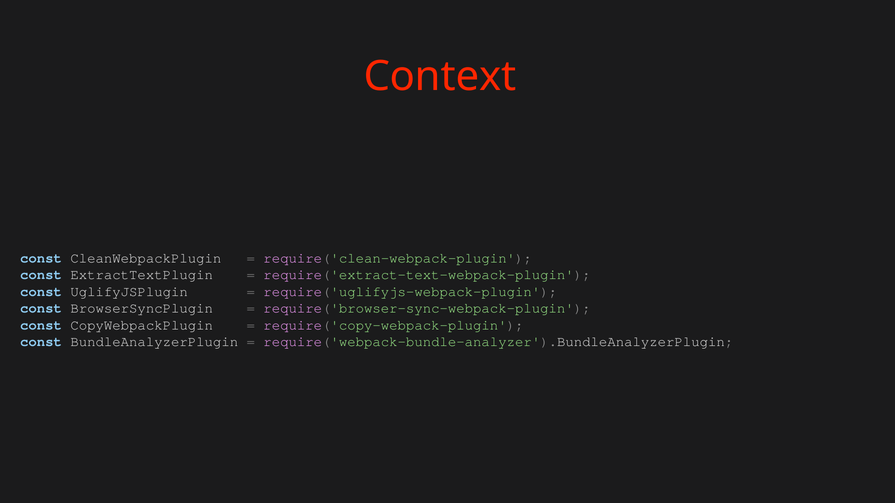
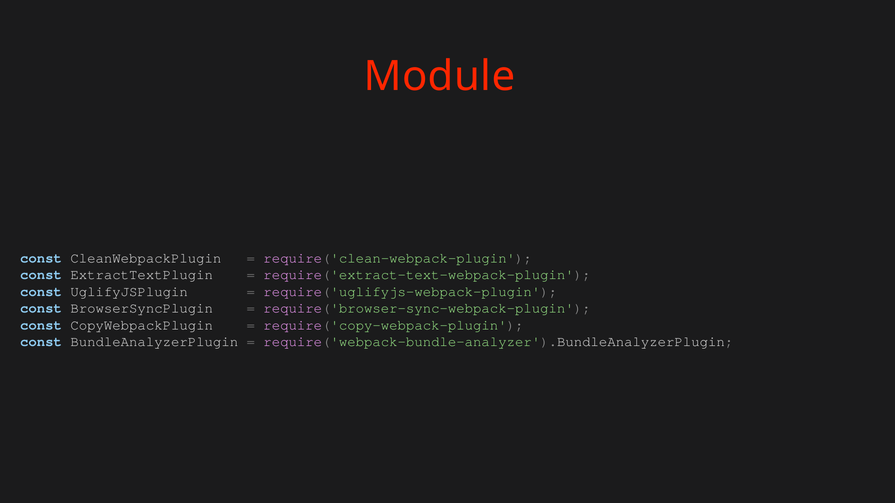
Context: Context -> Module (440, 77)
